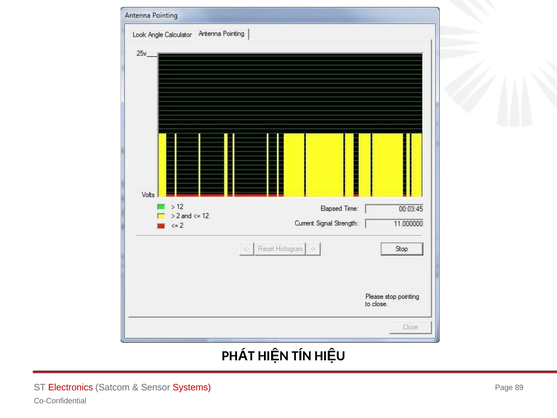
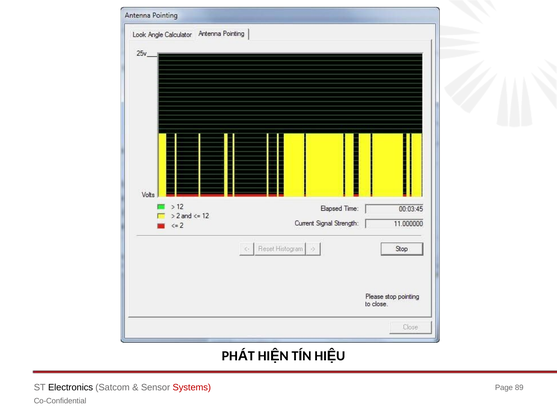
Electronics colour: red -> black (71, 387)
